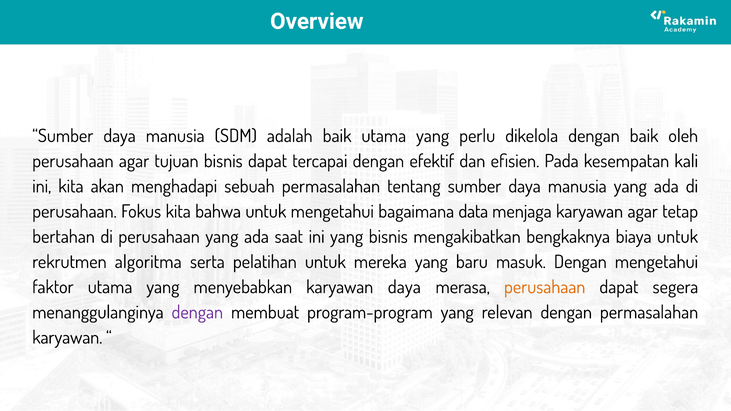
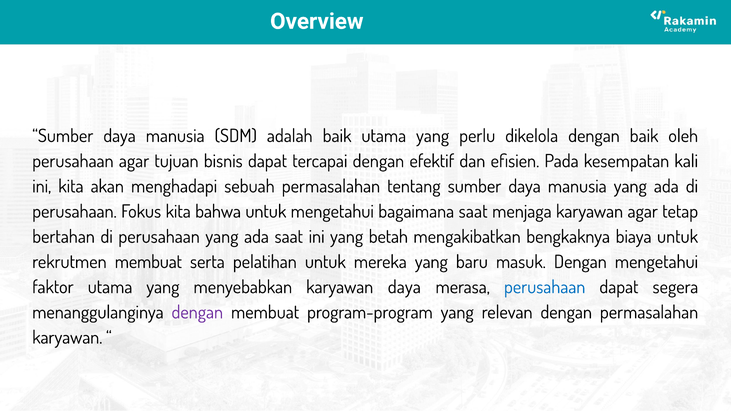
bagaimana data: data -> saat (473, 212)
yang bisnis: bisnis -> betah (388, 237)
rekrutmen algoritma: algoritma -> membuat (148, 262)
perusahaan colour: orange -> blue (545, 287)
